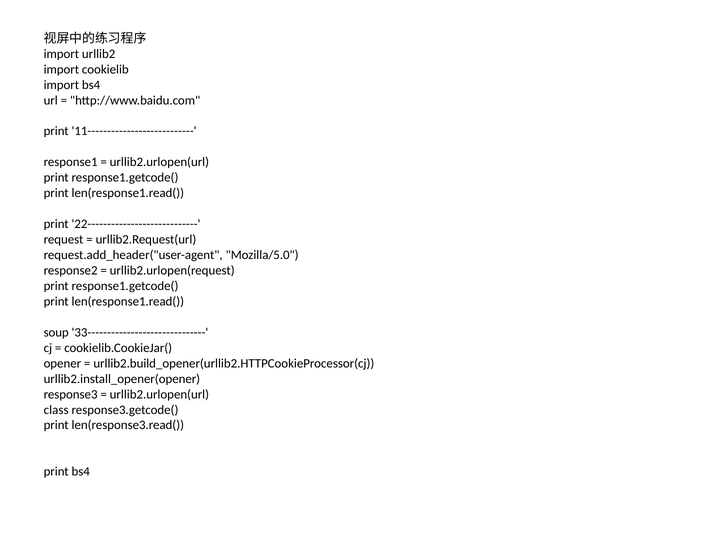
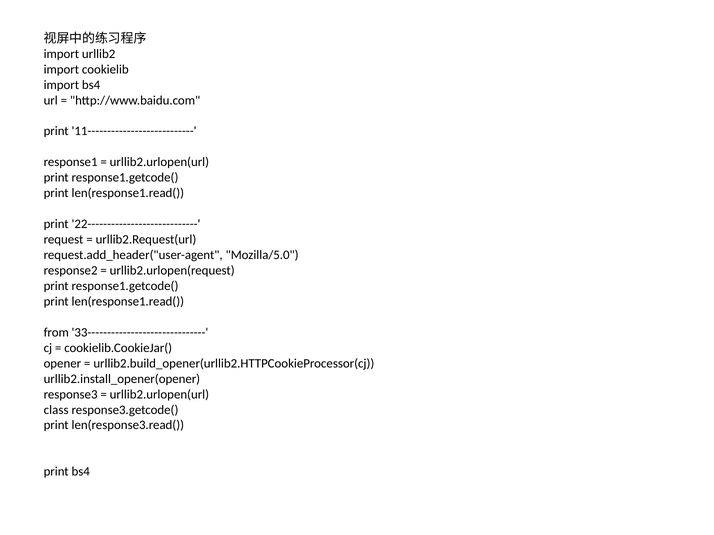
soup: soup -> from (56, 333)
